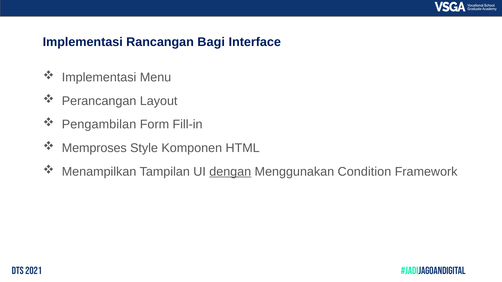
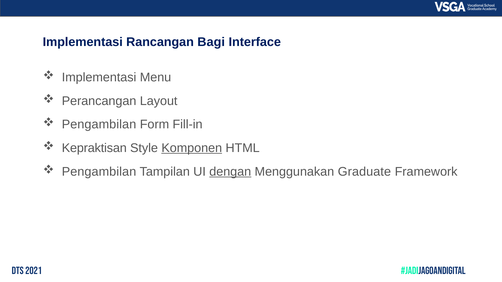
Memproses: Memproses -> Kepraktisan (94, 148)
Komponen underline: none -> present (192, 148)
Menampilkan: Menampilkan -> Pengambilan (99, 172)
Condition: Condition -> Graduate (364, 172)
